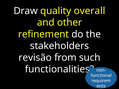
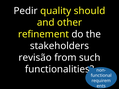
Draw: Draw -> Pedir (26, 11)
overall: overall -> should (90, 11)
